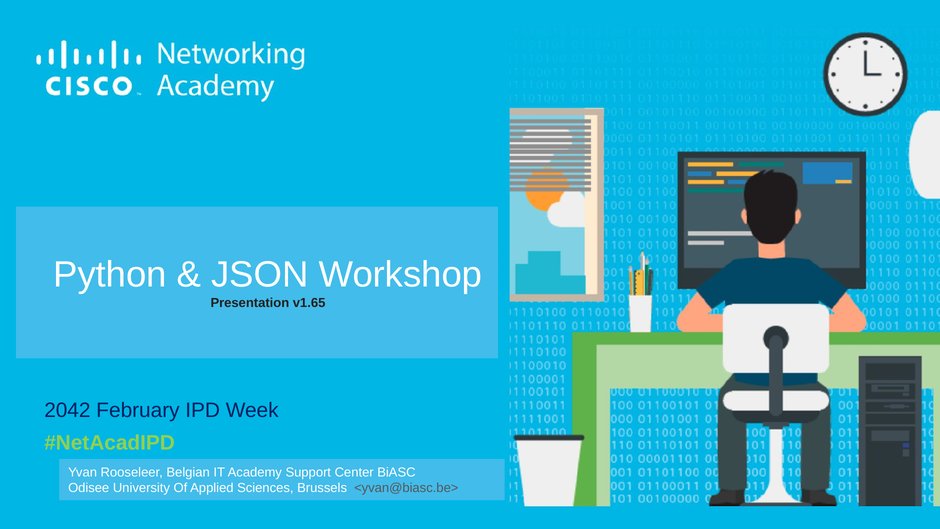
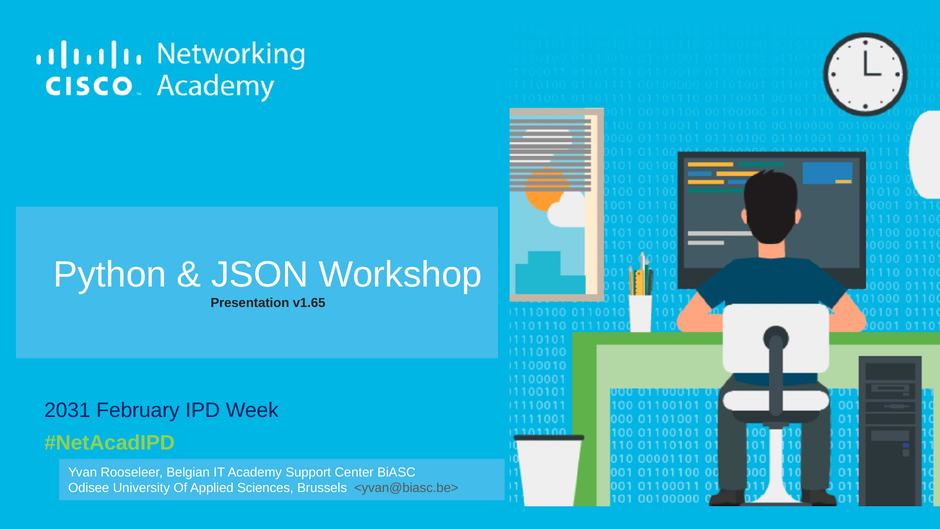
2042: 2042 -> 2031 (67, 410)
